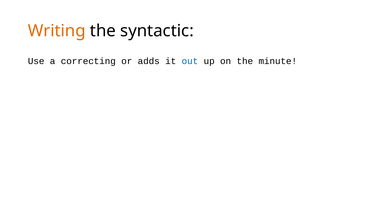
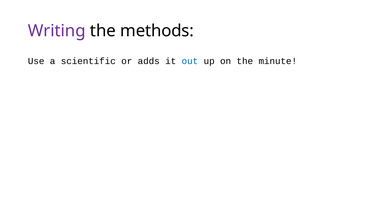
Writing colour: orange -> purple (57, 31)
syntactic: syntactic -> methods (157, 31)
correcting: correcting -> scientific (88, 61)
